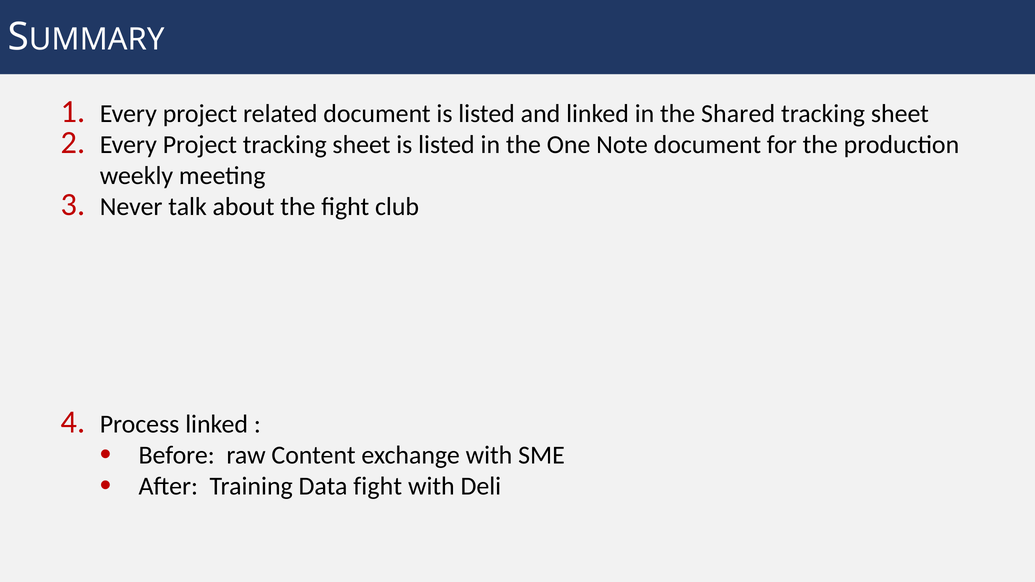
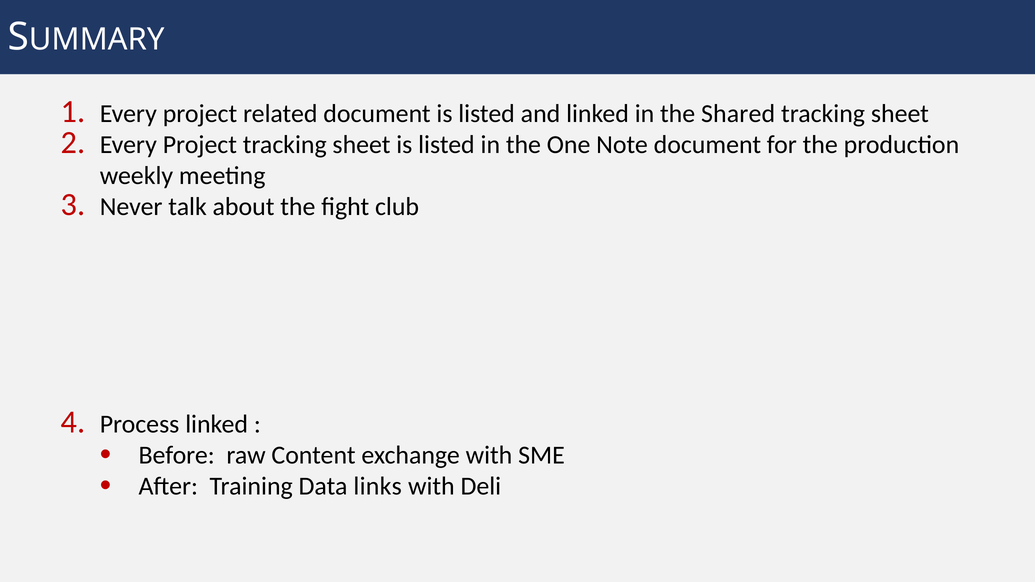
Data fight: fight -> links (378, 486)
